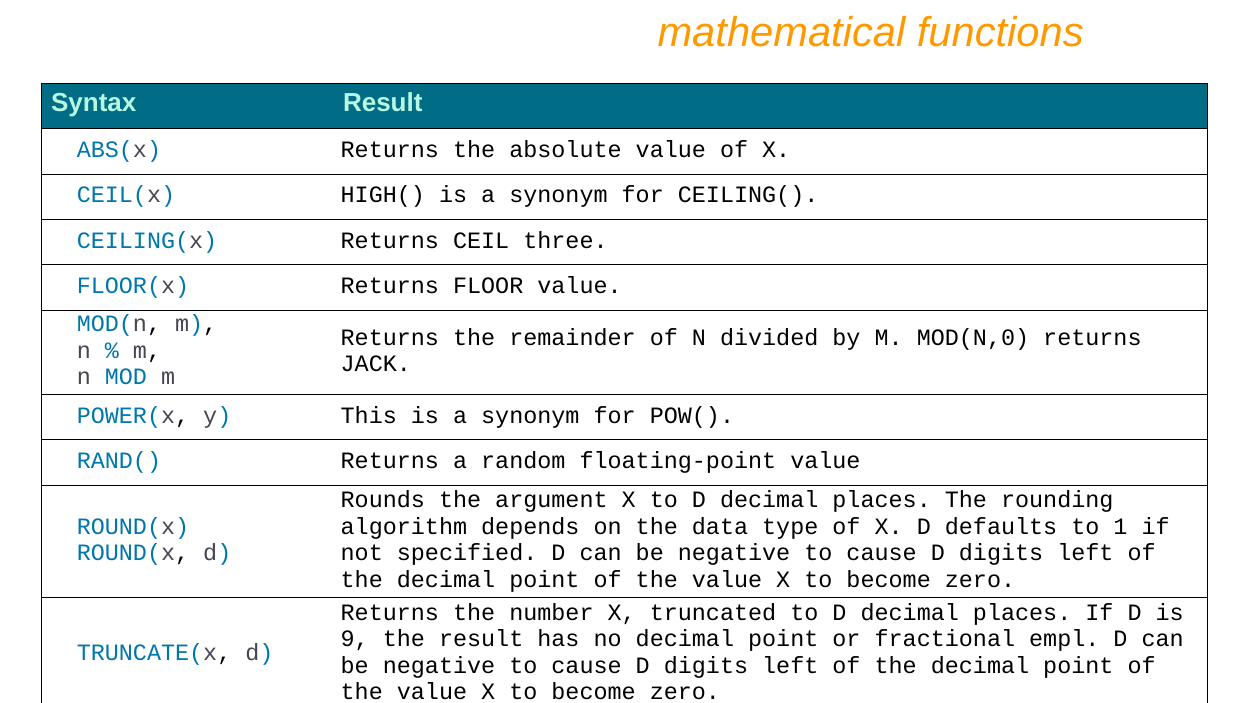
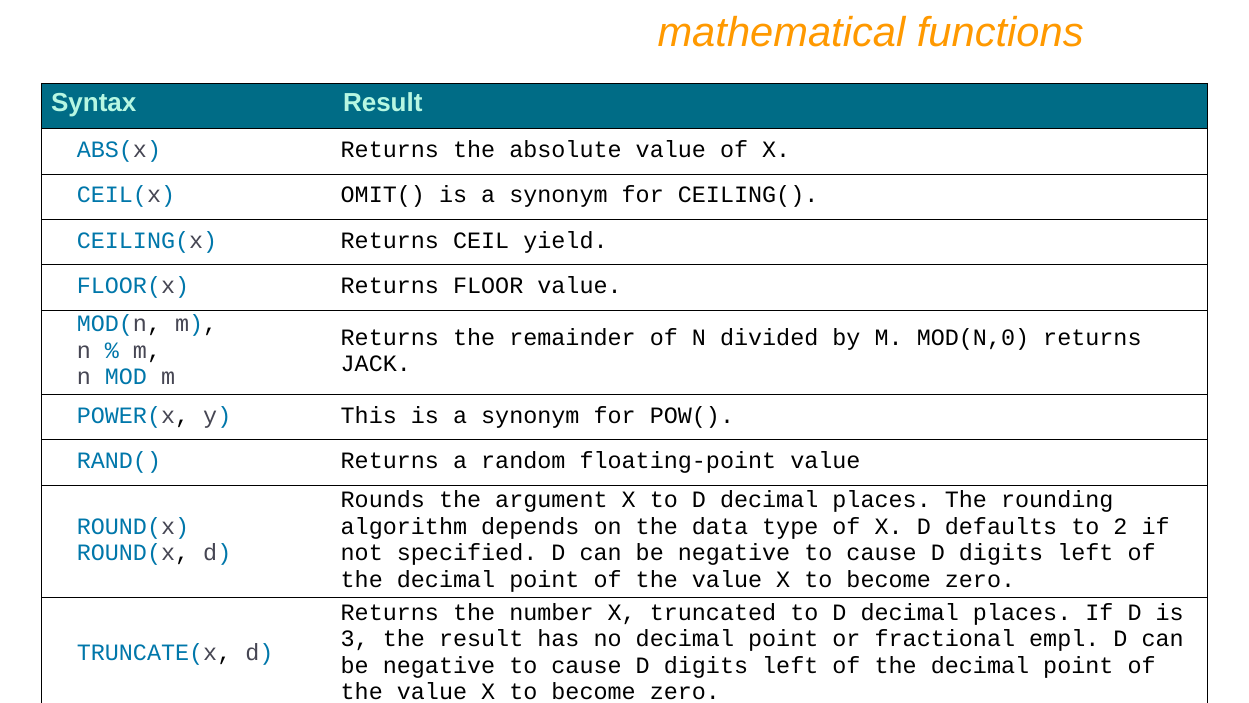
HIGH(: HIGH( -> OMIT( (383, 195)
three: three -> yield (565, 240)
1: 1 -> 2 (1120, 526)
9: 9 -> 3 (355, 639)
